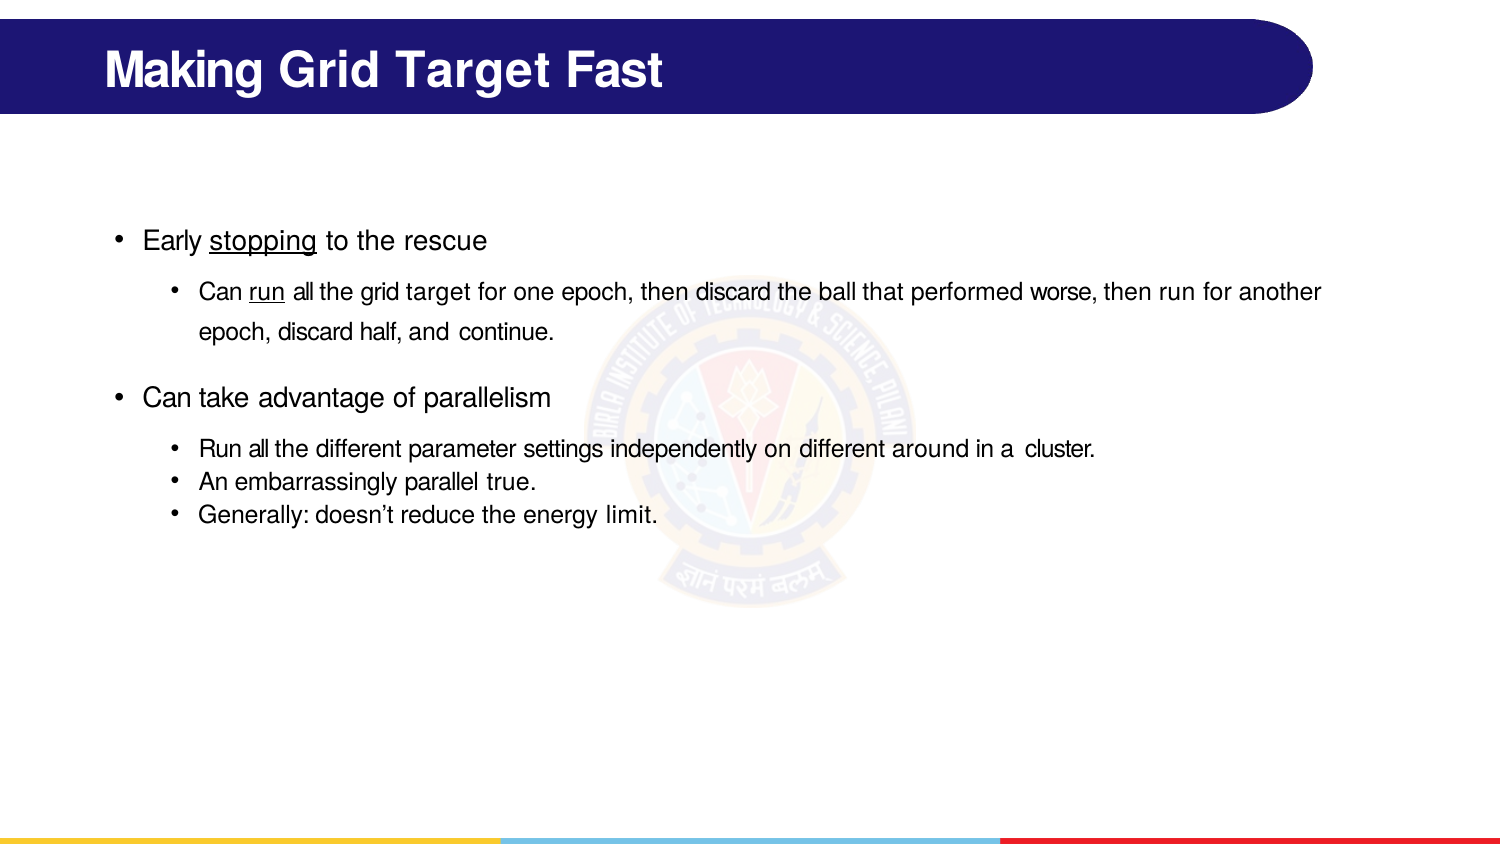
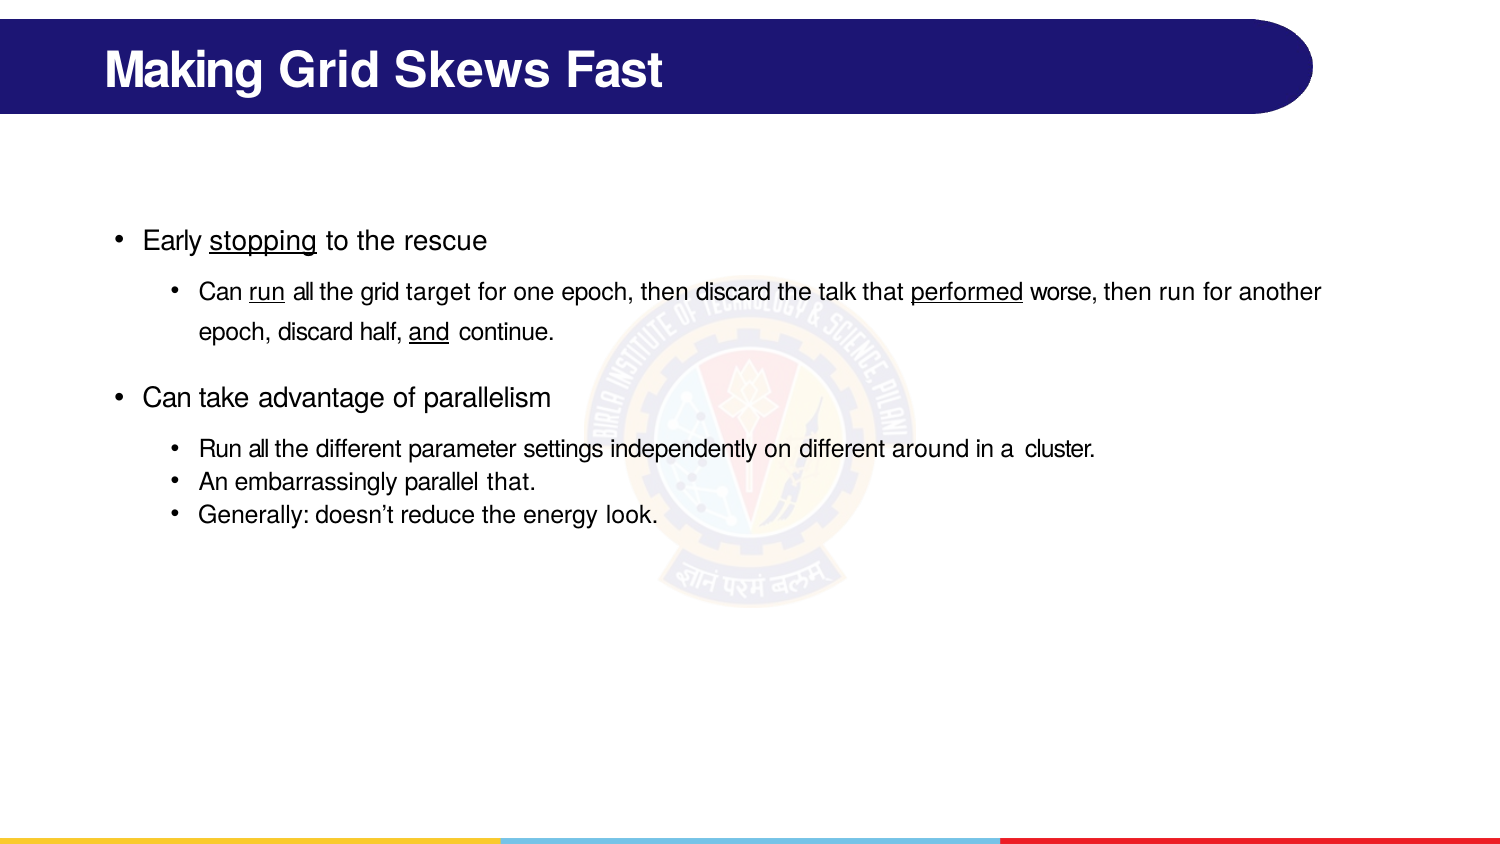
Making Grid Target: Target -> Skews (473, 71)
ball: ball -> talk (838, 292)
performed underline: none -> present (967, 292)
and underline: none -> present (429, 332)
parallel true: true -> that (512, 482)
limit: limit -> look (632, 515)
